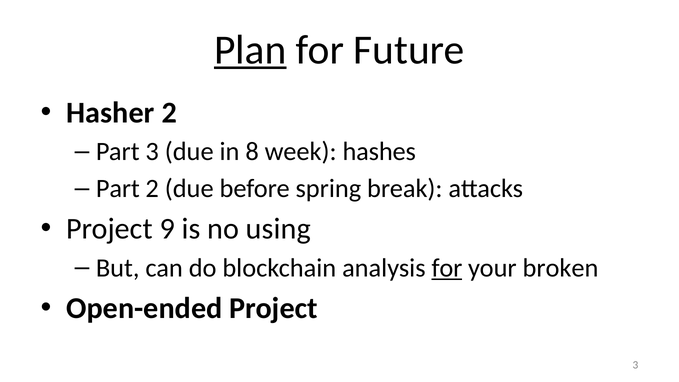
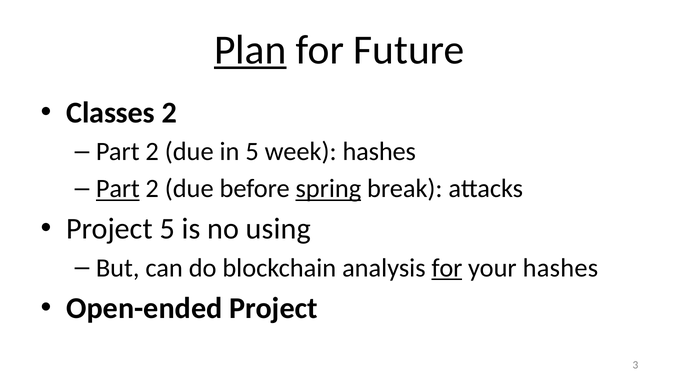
Hasher: Hasher -> Classes (111, 113)
3: 3 -> 2 (152, 152)
in 8: 8 -> 5 (252, 152)
Part underline: none -> present (118, 189)
spring underline: none -> present (328, 189)
Project 9: 9 -> 5 (167, 229)
your broken: broken -> hashes (560, 268)
